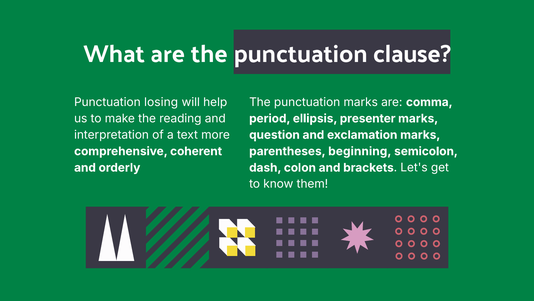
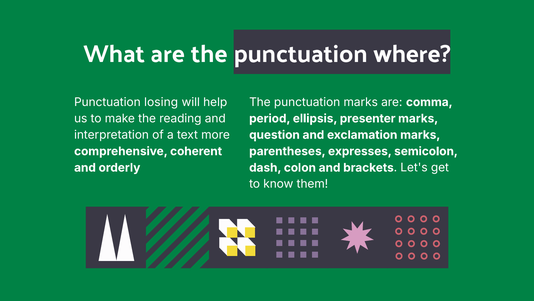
clause: clause -> where (412, 54)
beginning: beginning -> expresses (360, 151)
